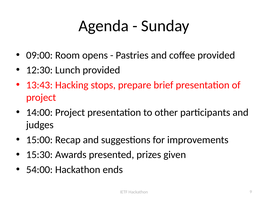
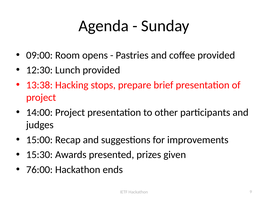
13:43: 13:43 -> 13:38 (39, 85)
54:00: 54:00 -> 76:00 (39, 170)
